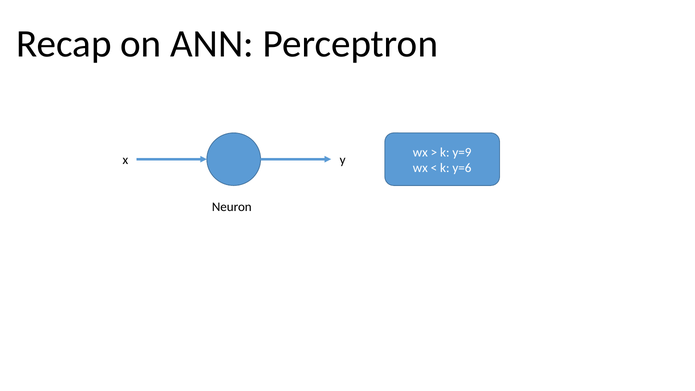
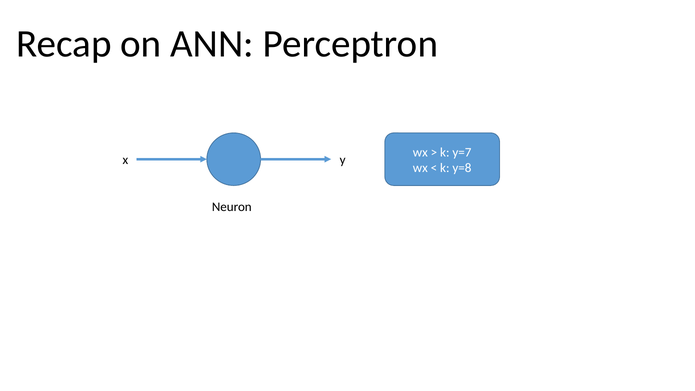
y=9: y=9 -> y=7 (462, 152)
y=6: y=6 -> y=8 (462, 168)
